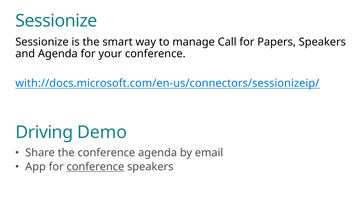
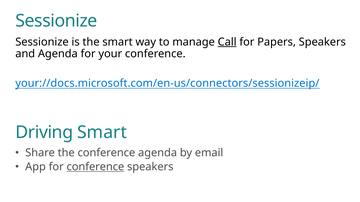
Call underline: none -> present (227, 42)
with://docs.microsoft.com/en-us/connectors/sessionizeip/: with://docs.microsoft.com/en-us/connectors/sessionizeip/ -> your://docs.microsoft.com/en-us/connectors/sessionizeip/ (167, 83)
Driving Demo: Demo -> Smart (102, 133)
